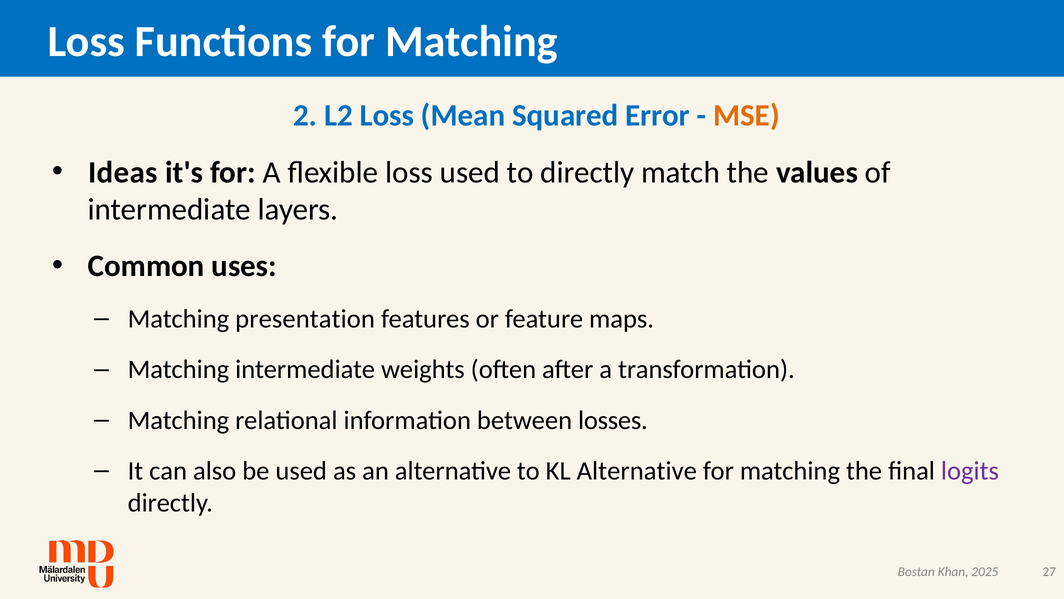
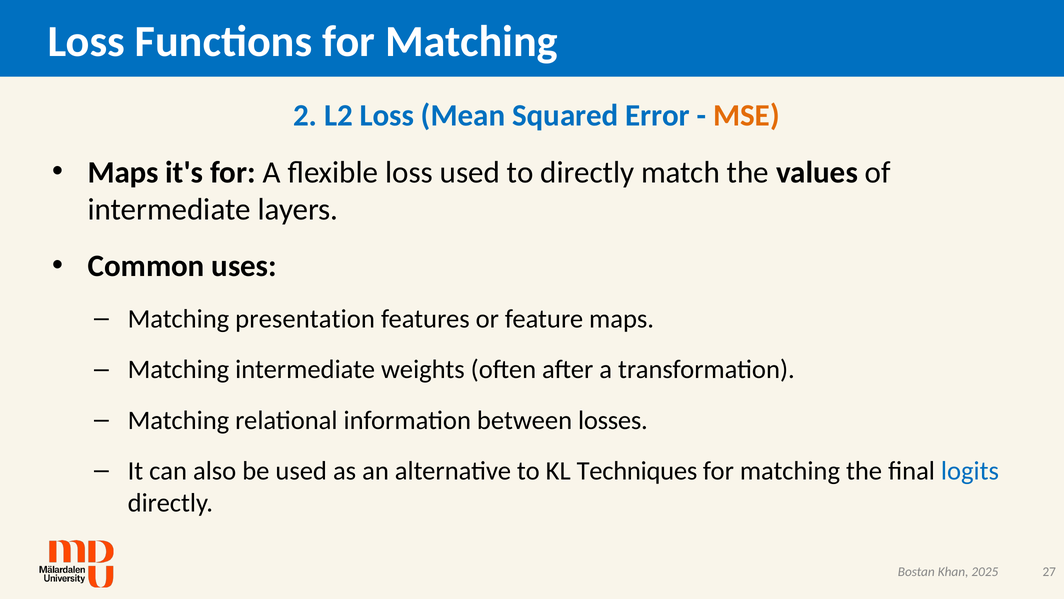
Ideas: Ideas -> Maps (123, 172)
KL Alternative: Alternative -> Techniques (637, 470)
logits colour: purple -> blue (970, 470)
